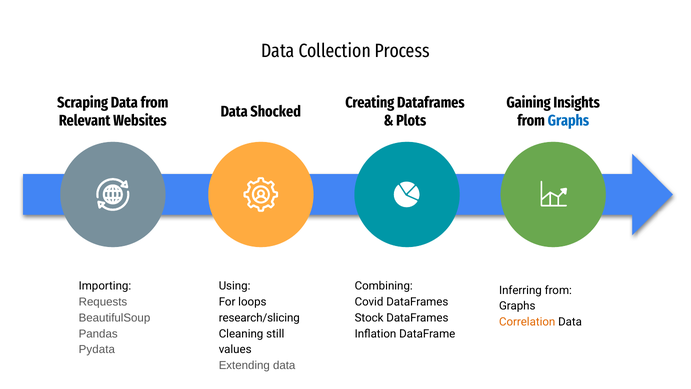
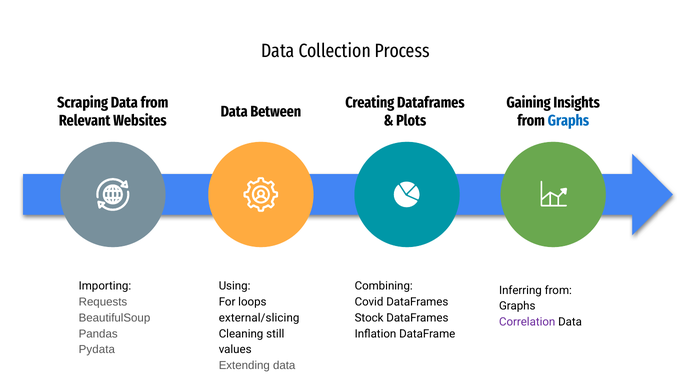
Shocked: Shocked -> Between (276, 112)
research/slicing: research/slicing -> external/slicing (259, 318)
Correlation colour: orange -> purple (527, 322)
